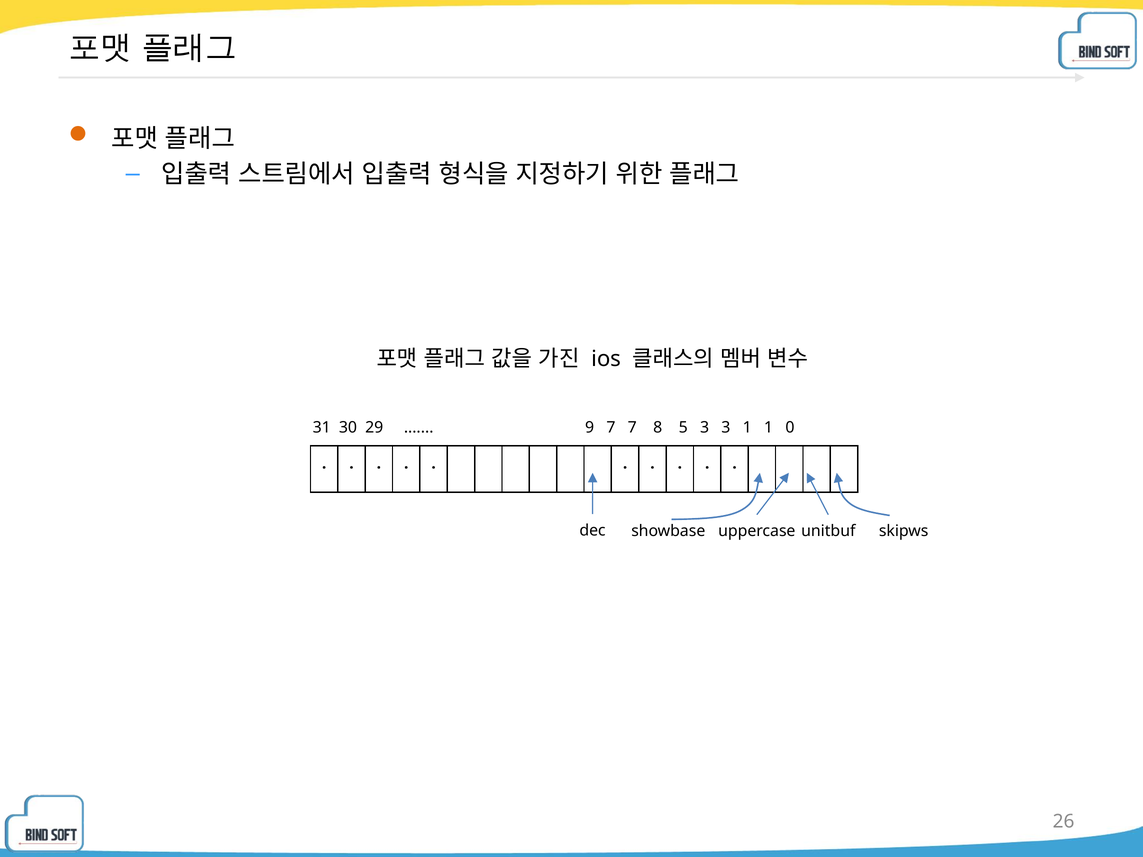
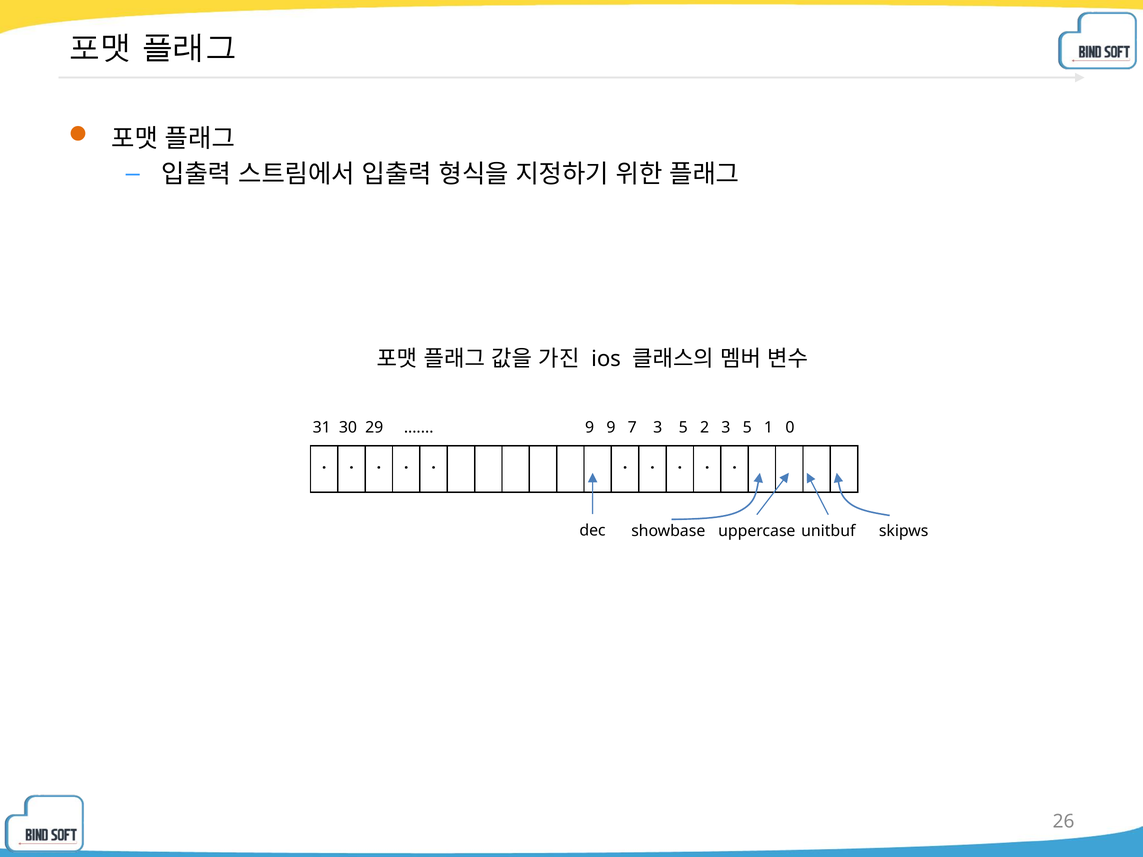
9 7: 7 -> 9 (611, 427)
7 8: 8 -> 3 (658, 427)
5 3: 3 -> 2 (705, 427)
1: 1 -> 5 (747, 427)
